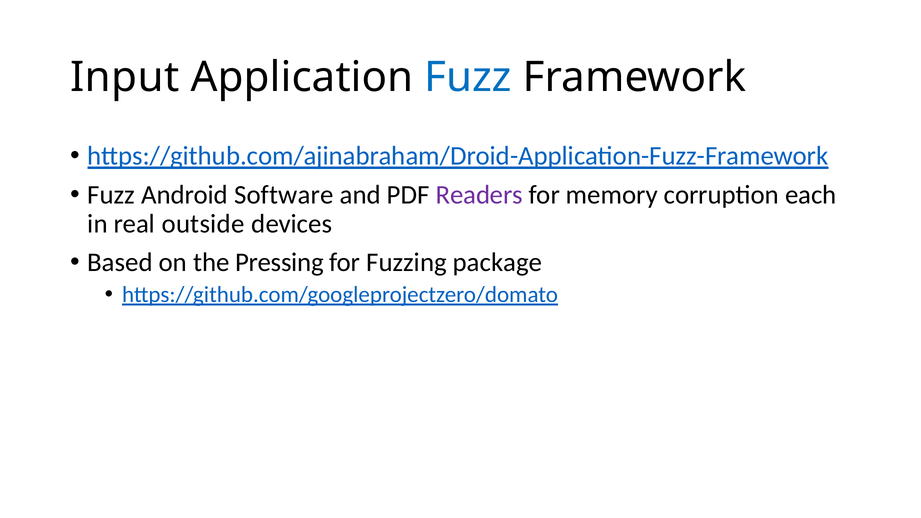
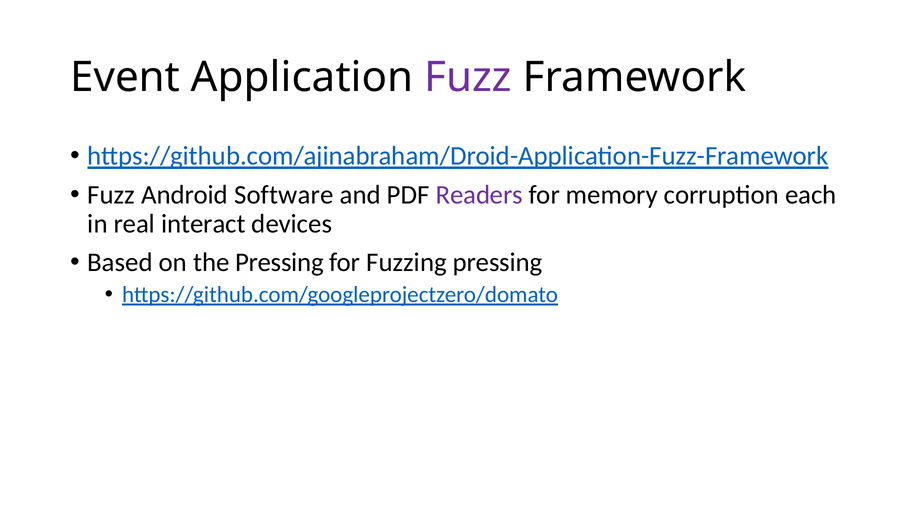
Input: Input -> Event (125, 77)
Fuzz colour: blue -> purple (468, 77)
outside: outside -> interact (203, 224)
Fuzzing package: package -> pressing (497, 262)
